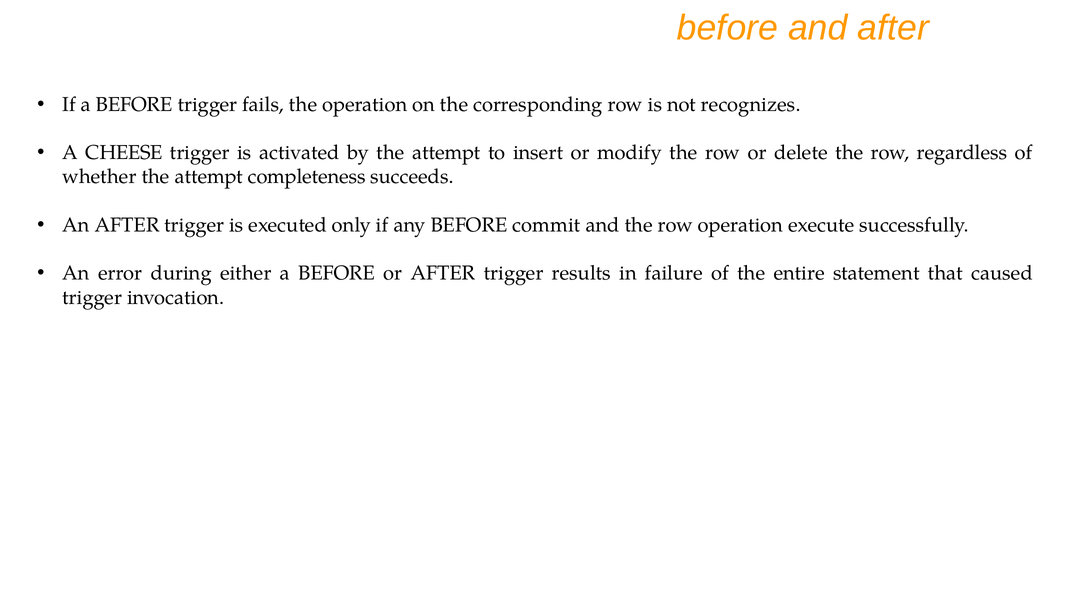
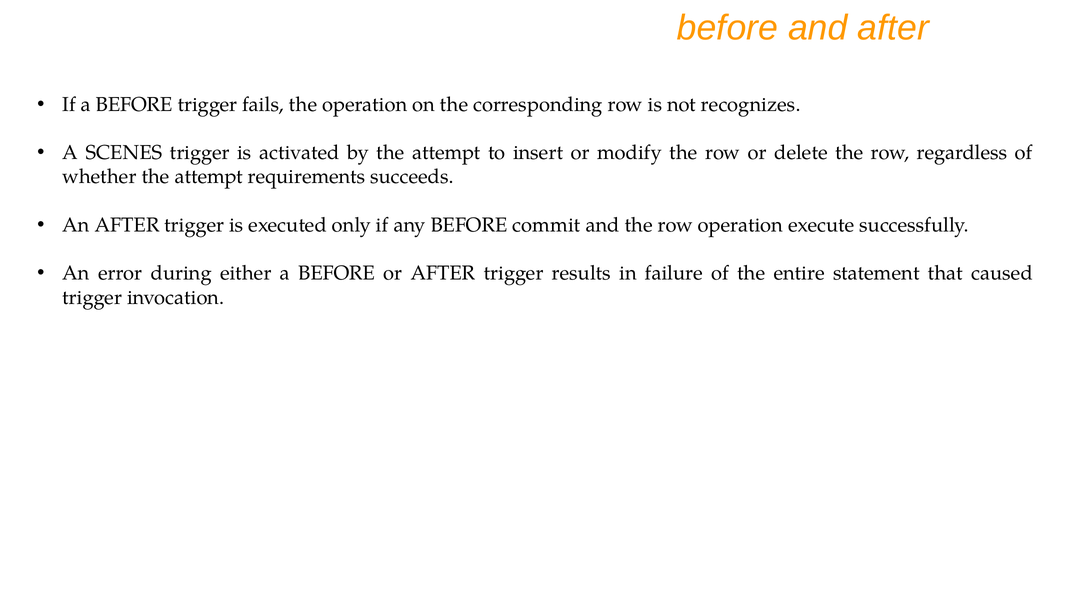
CHEESE: CHEESE -> SCENES (124, 153)
completeness: completeness -> requirements (307, 177)
